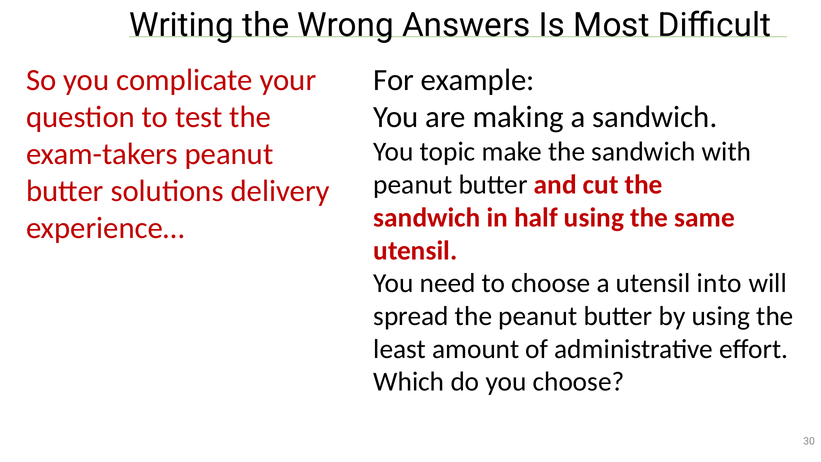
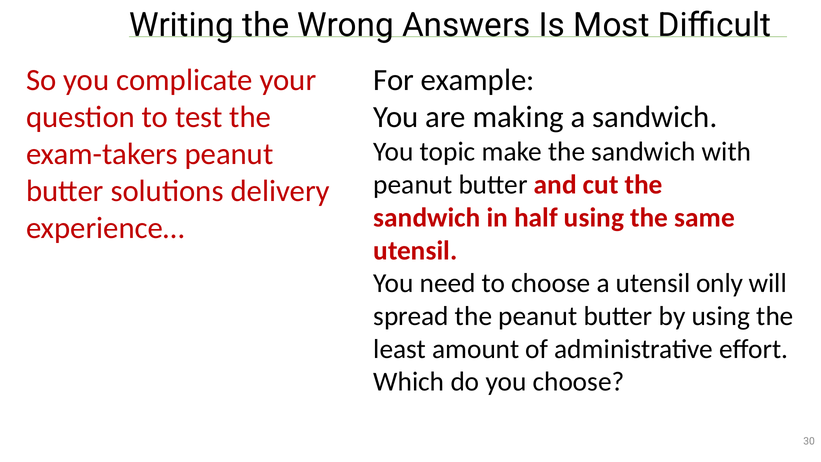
into: into -> only (720, 283)
